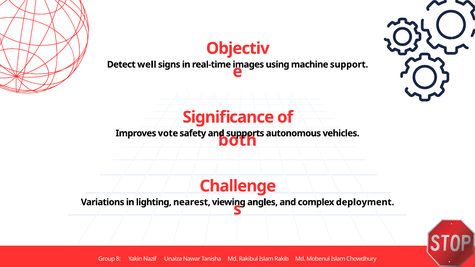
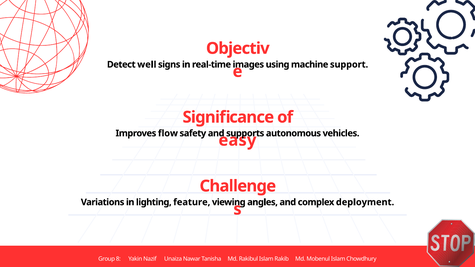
vote: vote -> flow (168, 133)
both: both -> easy (237, 140)
nearest: nearest -> feature (192, 202)
